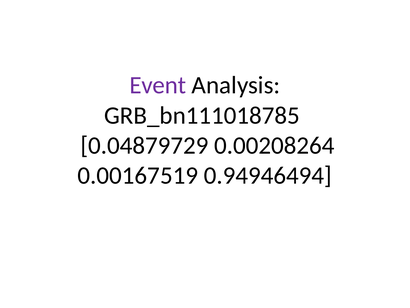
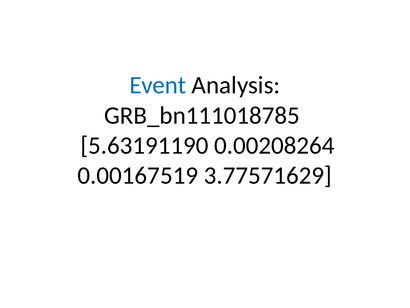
Event colour: purple -> blue (158, 85)
0.04879729: 0.04879729 -> 5.63191190 (144, 145)
0.94946494: 0.94946494 -> 3.77571629 (268, 175)
